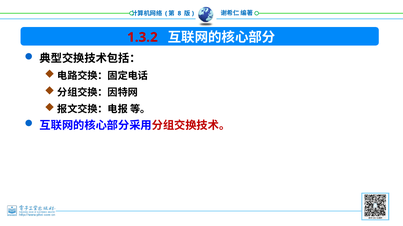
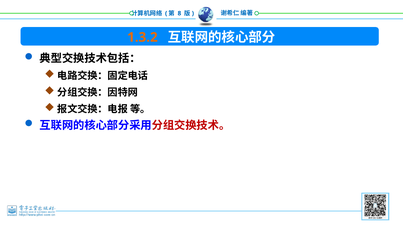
1.3.2 colour: red -> orange (142, 37)
